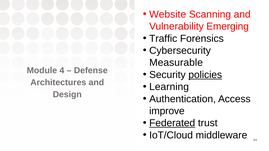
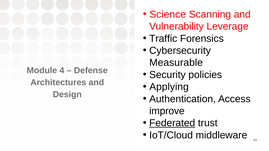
Website: Website -> Science (168, 14)
Emerging: Emerging -> Leverage (228, 26)
policies underline: present -> none (205, 75)
Learning: Learning -> Applying (169, 87)
